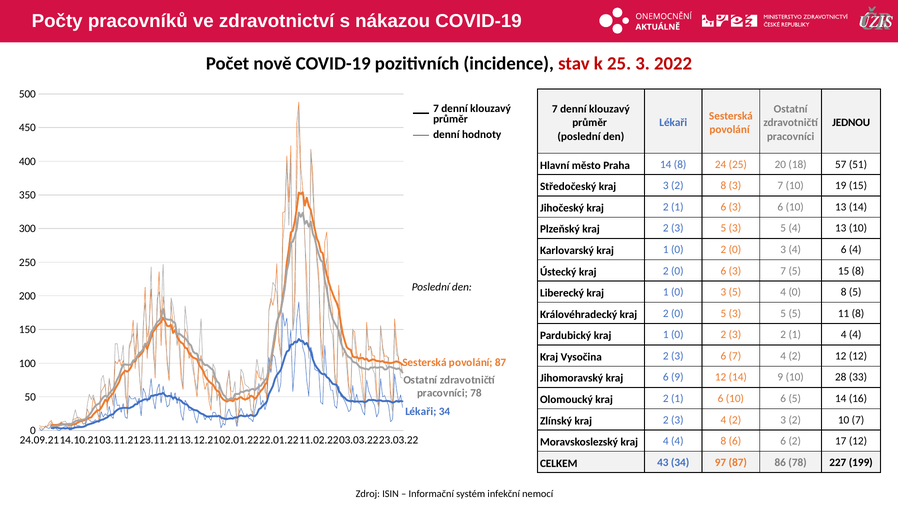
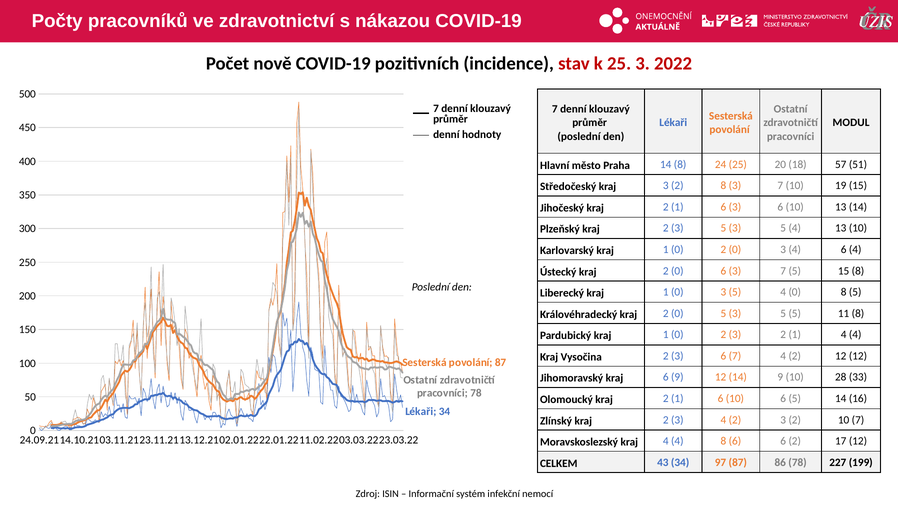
JEDNOU: JEDNOU -> MODUL (851, 123)
